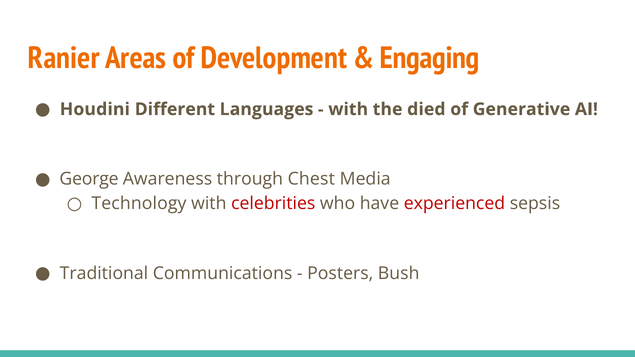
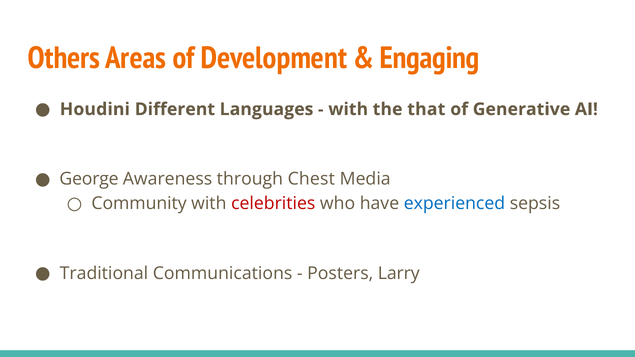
Ranier: Ranier -> Others (64, 58)
died: died -> that (426, 109)
Technology: Technology -> Community (139, 204)
experienced colour: red -> blue (454, 204)
Bush: Bush -> Larry (399, 274)
